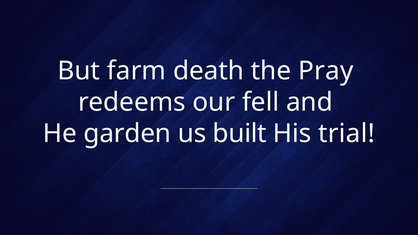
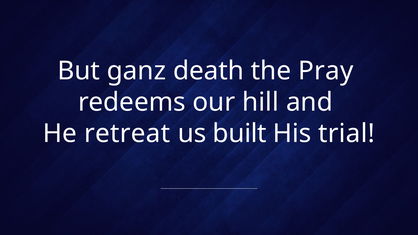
farm: farm -> ganz (136, 71)
fell: fell -> hill (261, 102)
garden: garden -> retreat (127, 134)
